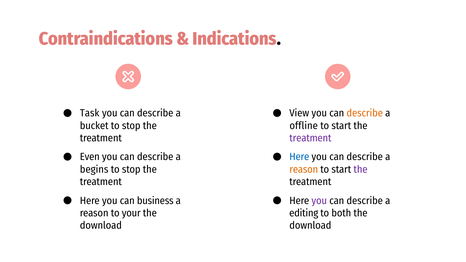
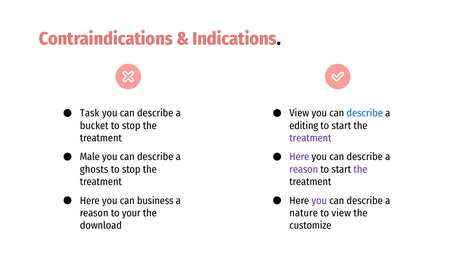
describe colour: orange -> blue (365, 113)
offline: offline -> editing (304, 126)
Even: Even -> Male (90, 157)
Here colour: blue -> purple (299, 157)
begins: begins -> ghosts (94, 169)
reason colour: orange -> purple (304, 169)
editing: editing -> nature (304, 213)
to both: both -> view (341, 213)
download: download -> customize (310, 226)
